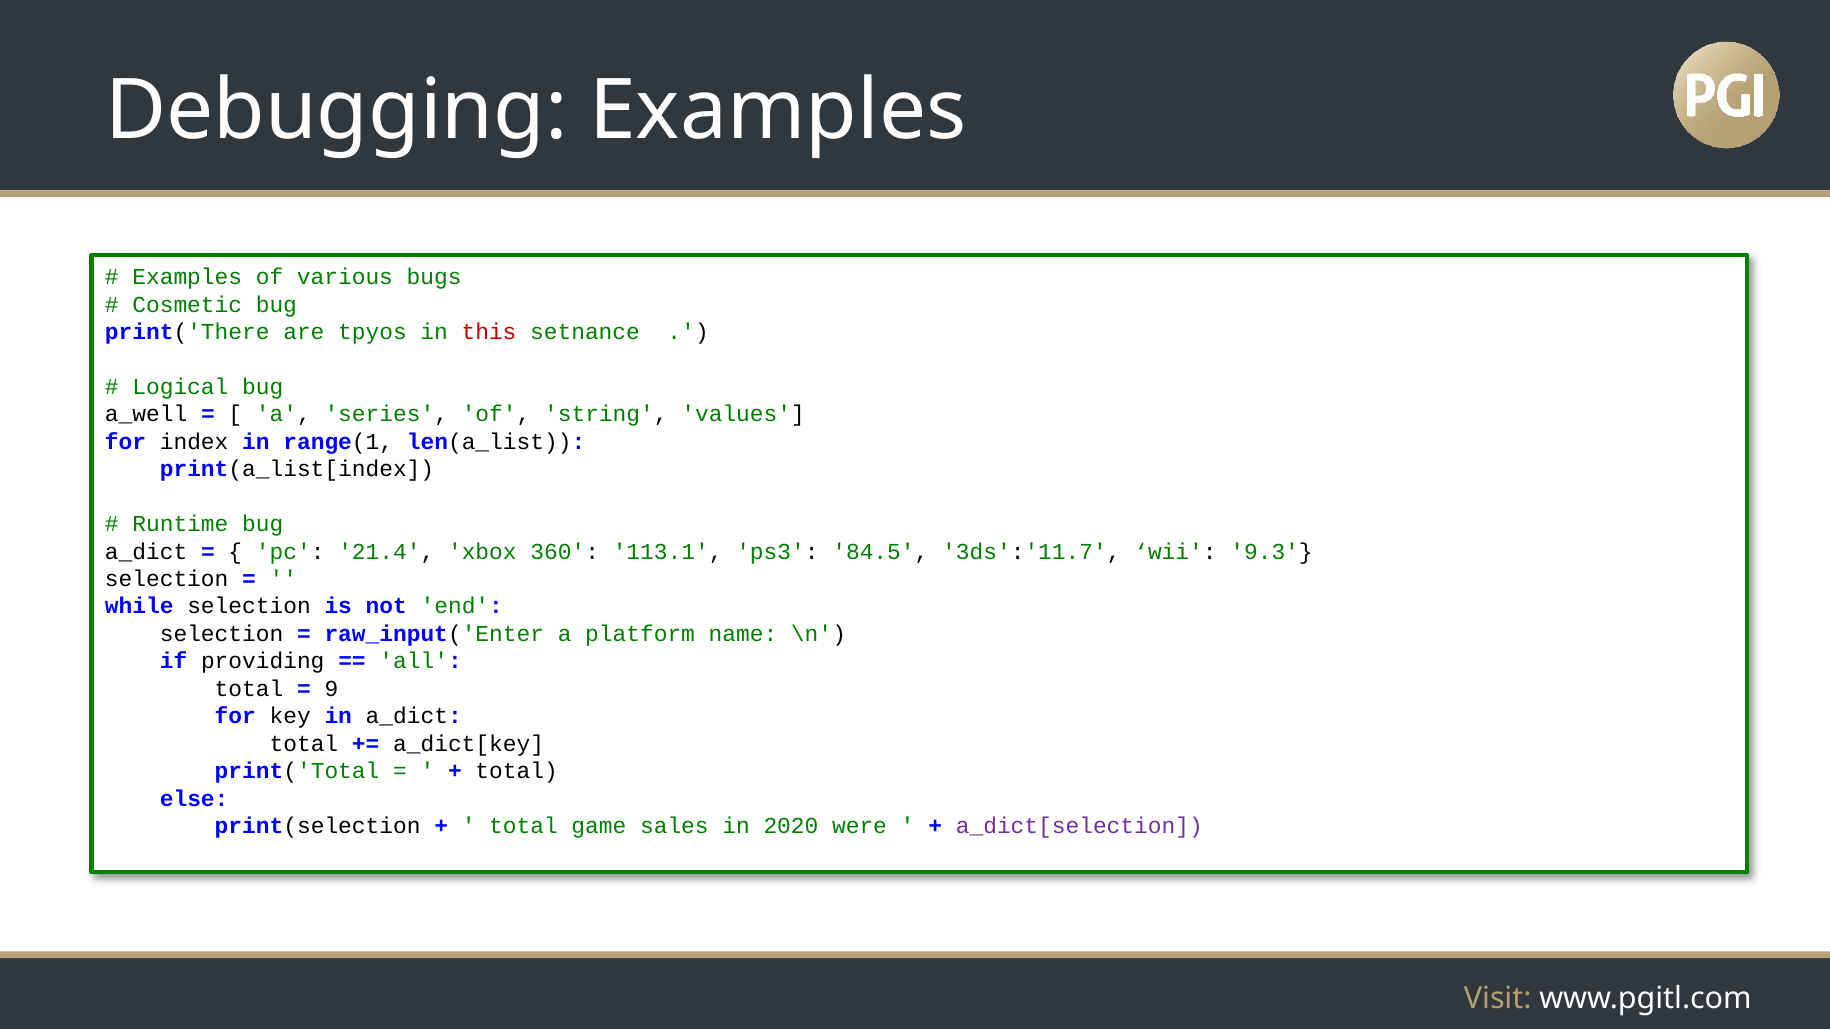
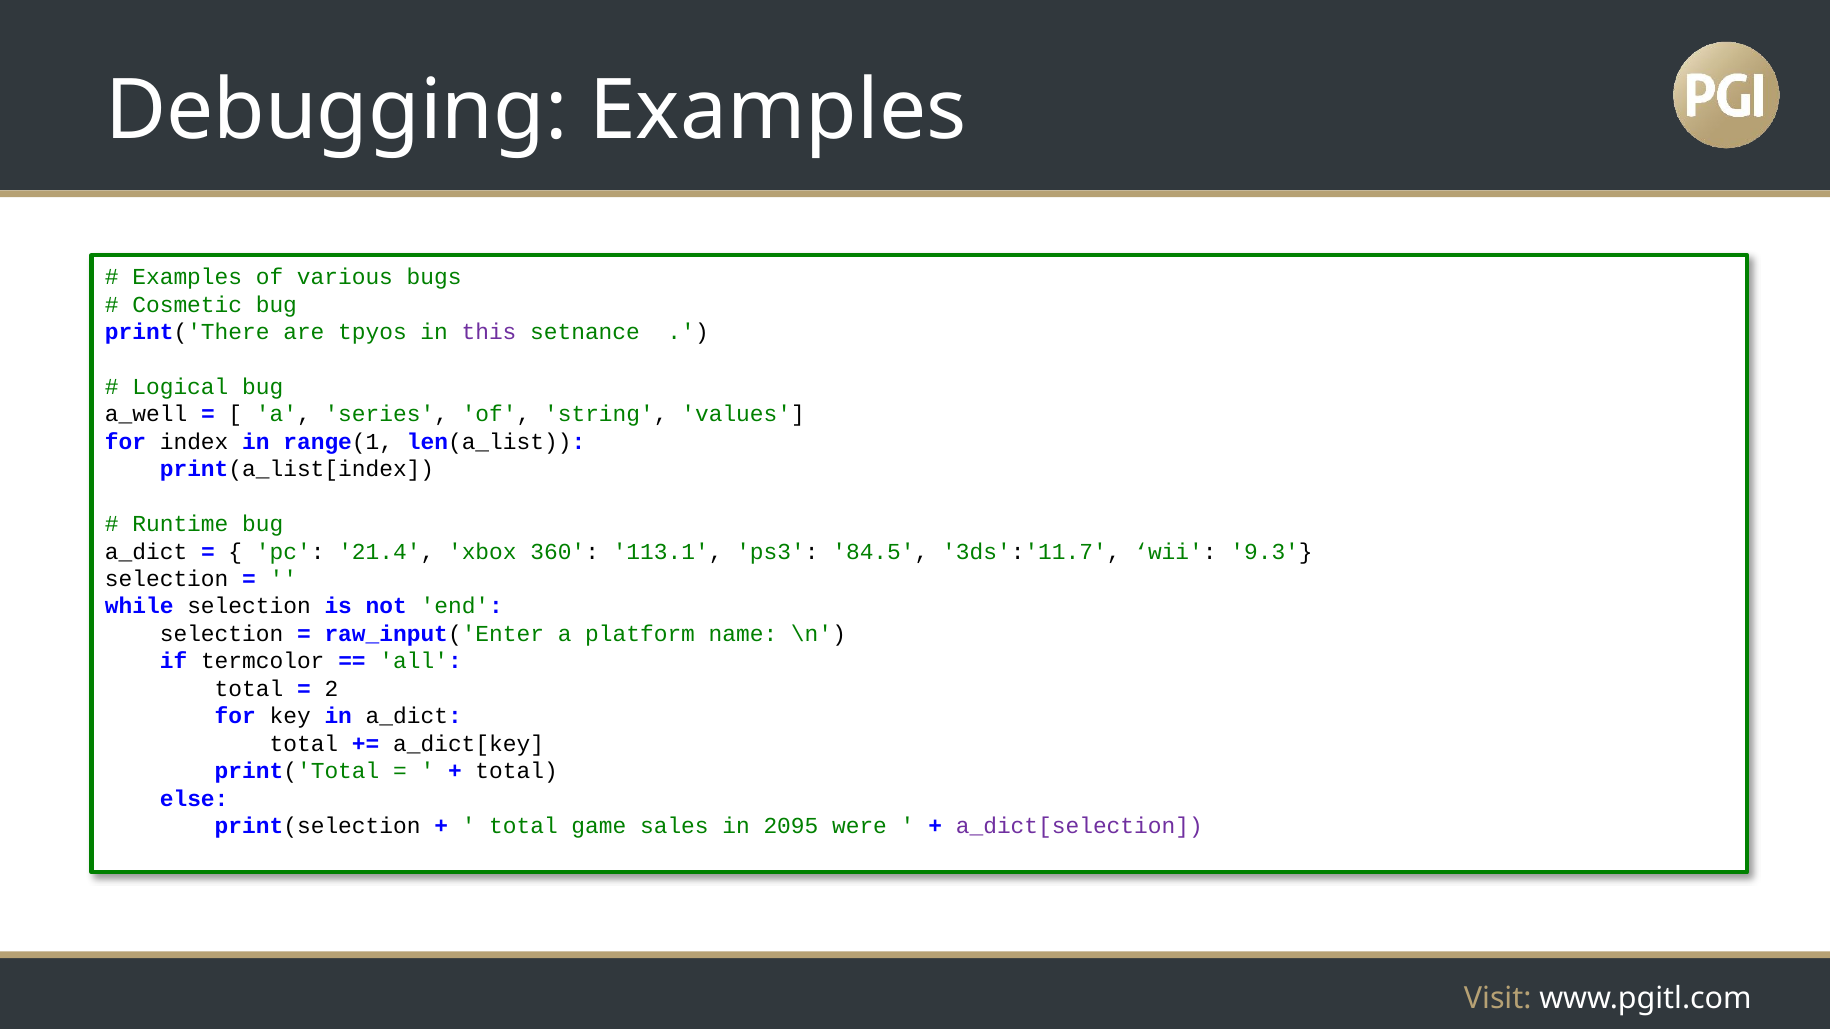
this colour: red -> purple (489, 332)
providing: providing -> termcolor (263, 662)
9: 9 -> 2 (331, 689)
2020: 2020 -> 2095 (791, 826)
